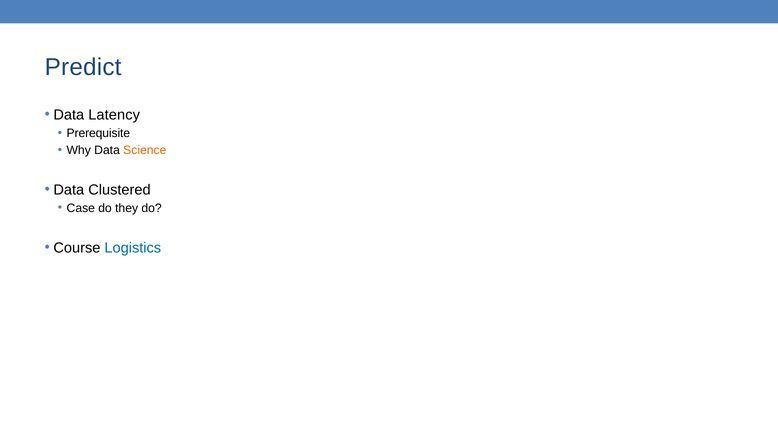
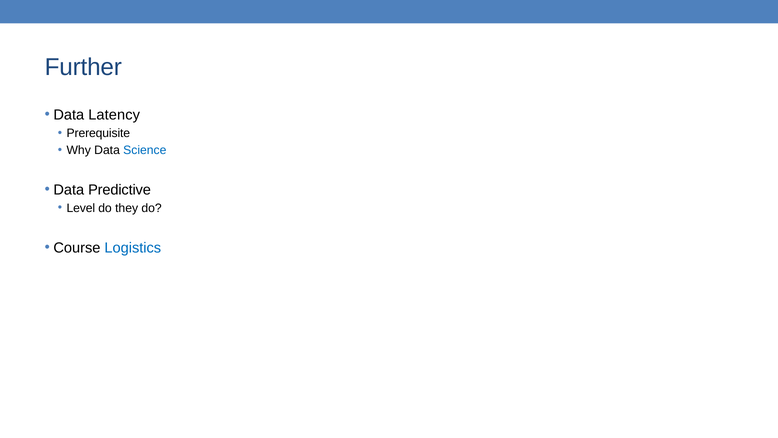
Predict: Predict -> Further (83, 67)
Science colour: orange -> blue (145, 150)
Clustered: Clustered -> Predictive (120, 190)
Case: Case -> Level (81, 208)
